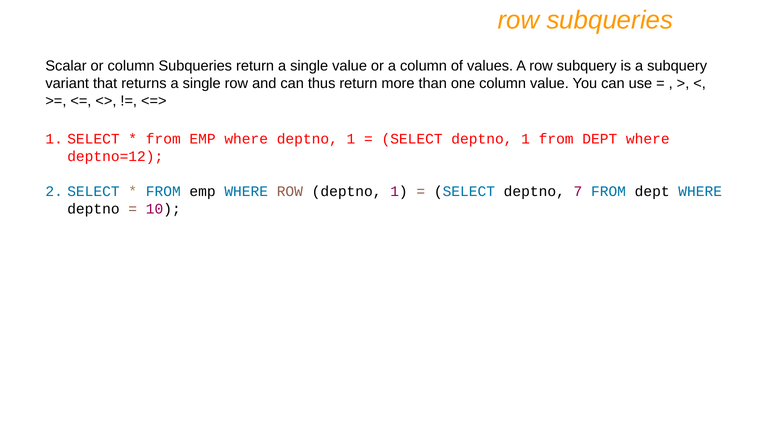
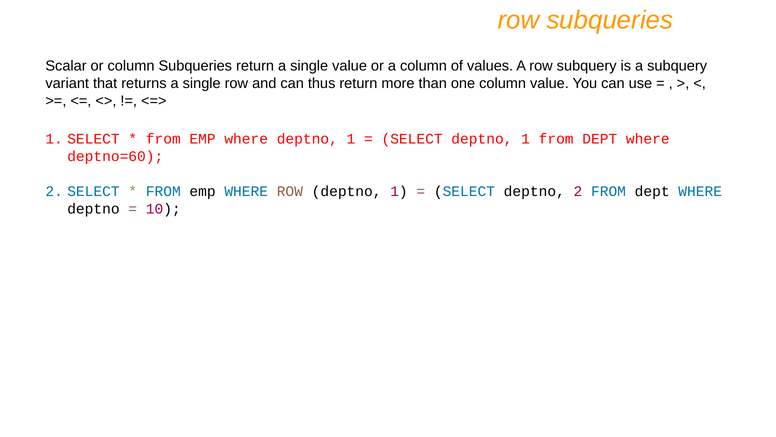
deptno=12: deptno=12 -> deptno=60 (115, 156)
deptno 7: 7 -> 2 (578, 191)
